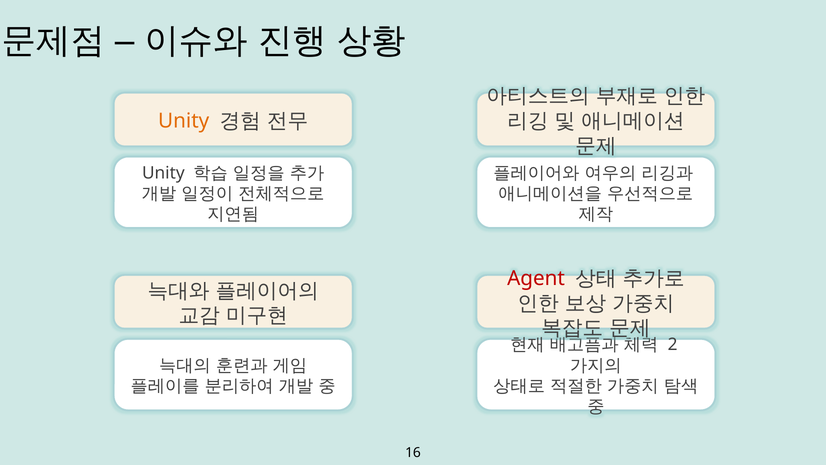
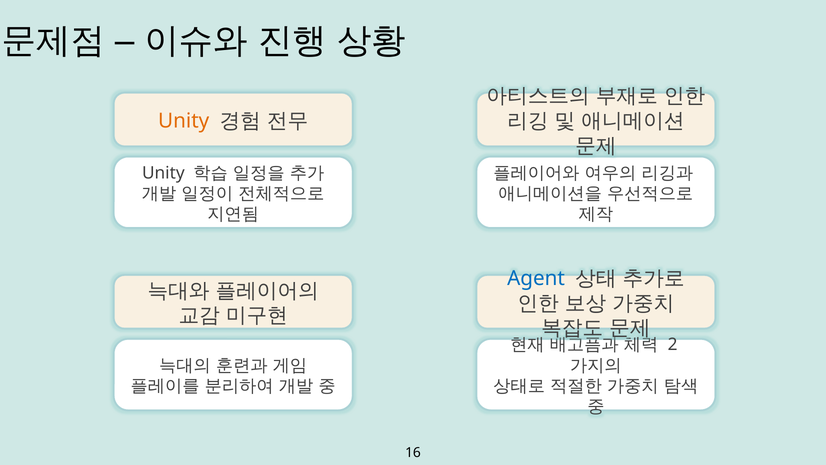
Agent colour: red -> blue (536, 278)
